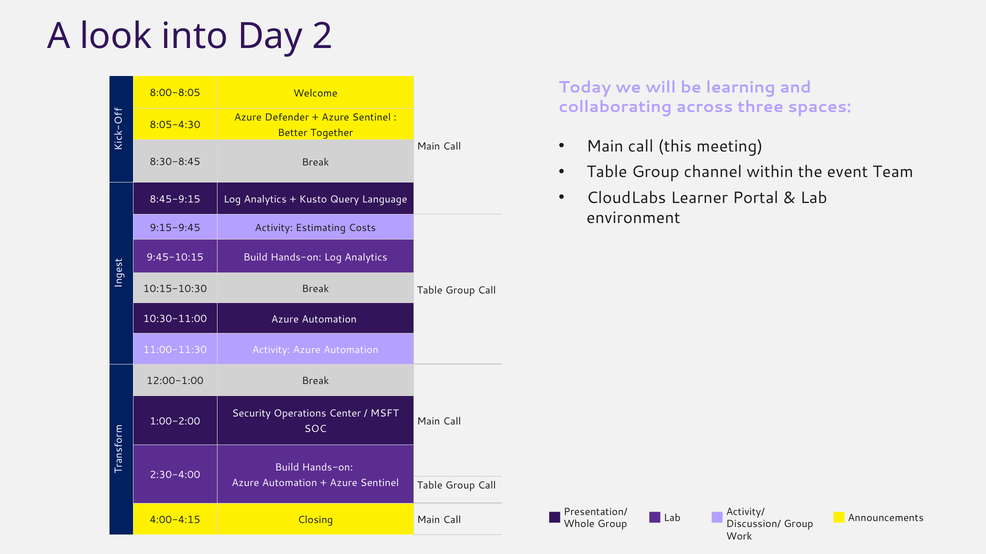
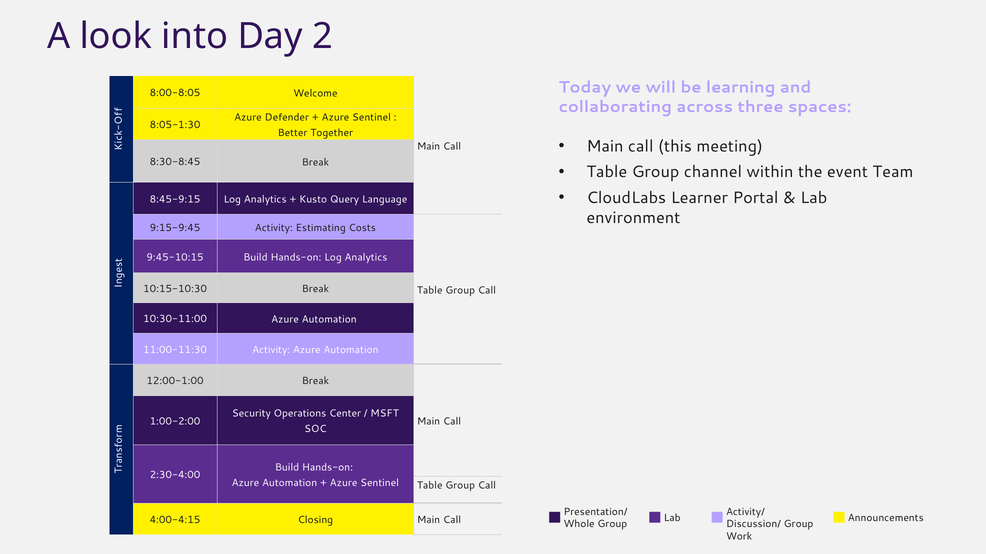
8:05-4:30: 8:05-4:30 -> 8:05-1:30 (175, 125)
